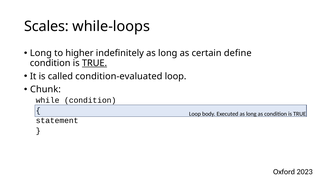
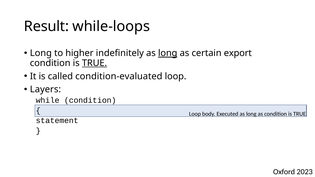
Scales: Scales -> Result (46, 26)
long underline: none -> present (168, 53)
define: define -> export (238, 53)
Chunk: Chunk -> Layers (45, 90)
